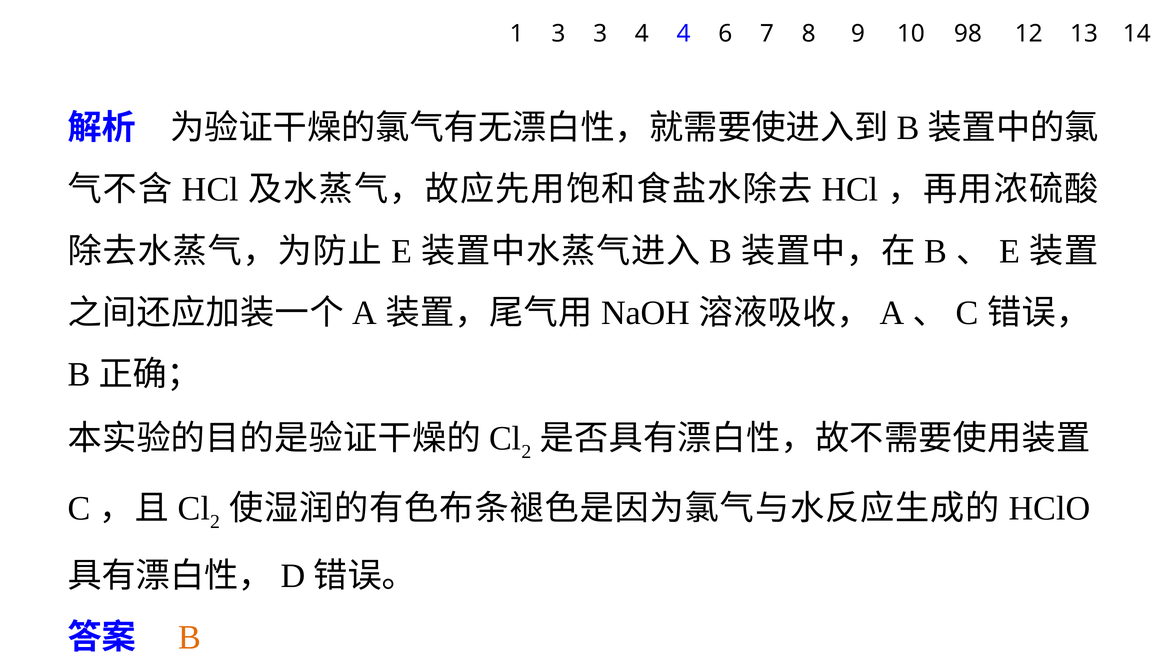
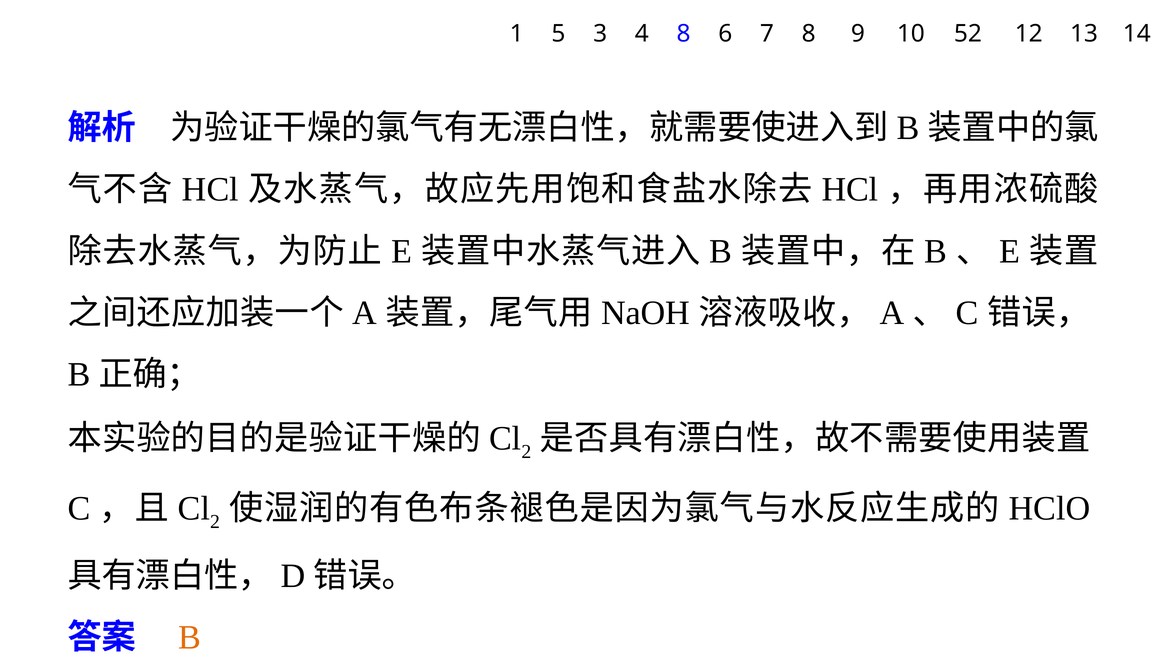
1 3: 3 -> 5 (558, 34)
4 4: 4 -> 8 (684, 34)
98: 98 -> 52 (968, 34)
